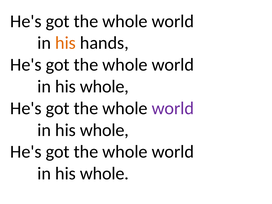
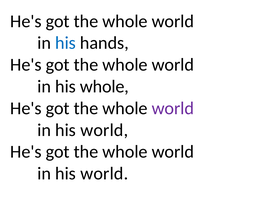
his colour: orange -> blue (65, 43)
whole: whole -> world (104, 130)
whole: whole -> world (104, 174)
